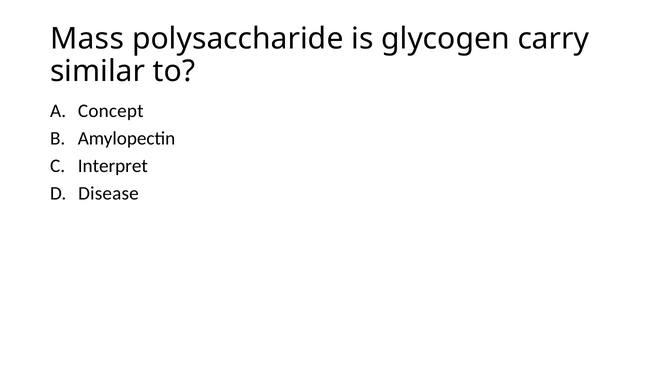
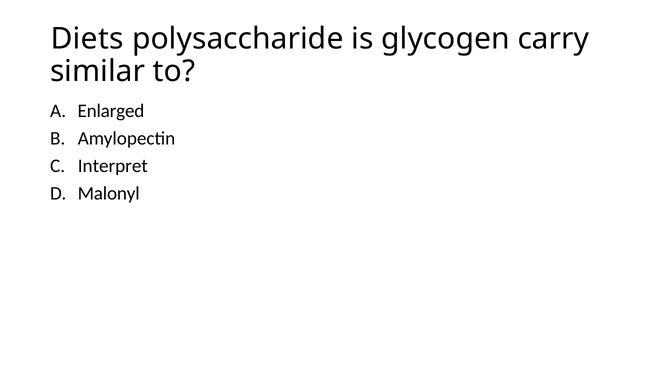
Mass: Mass -> Diets (87, 39)
Concept: Concept -> Enlarged (111, 111)
Disease: Disease -> Malonyl (109, 194)
